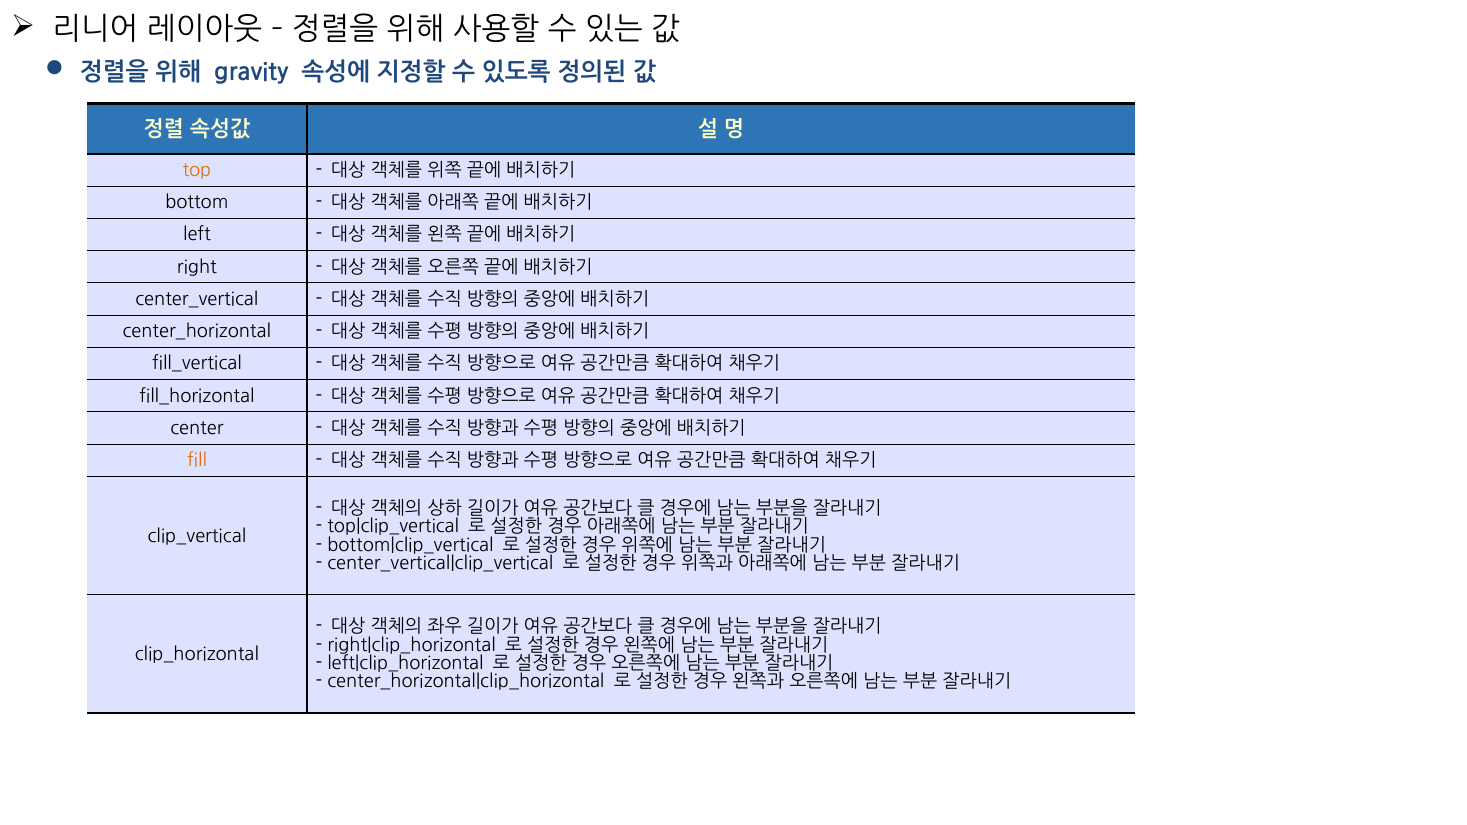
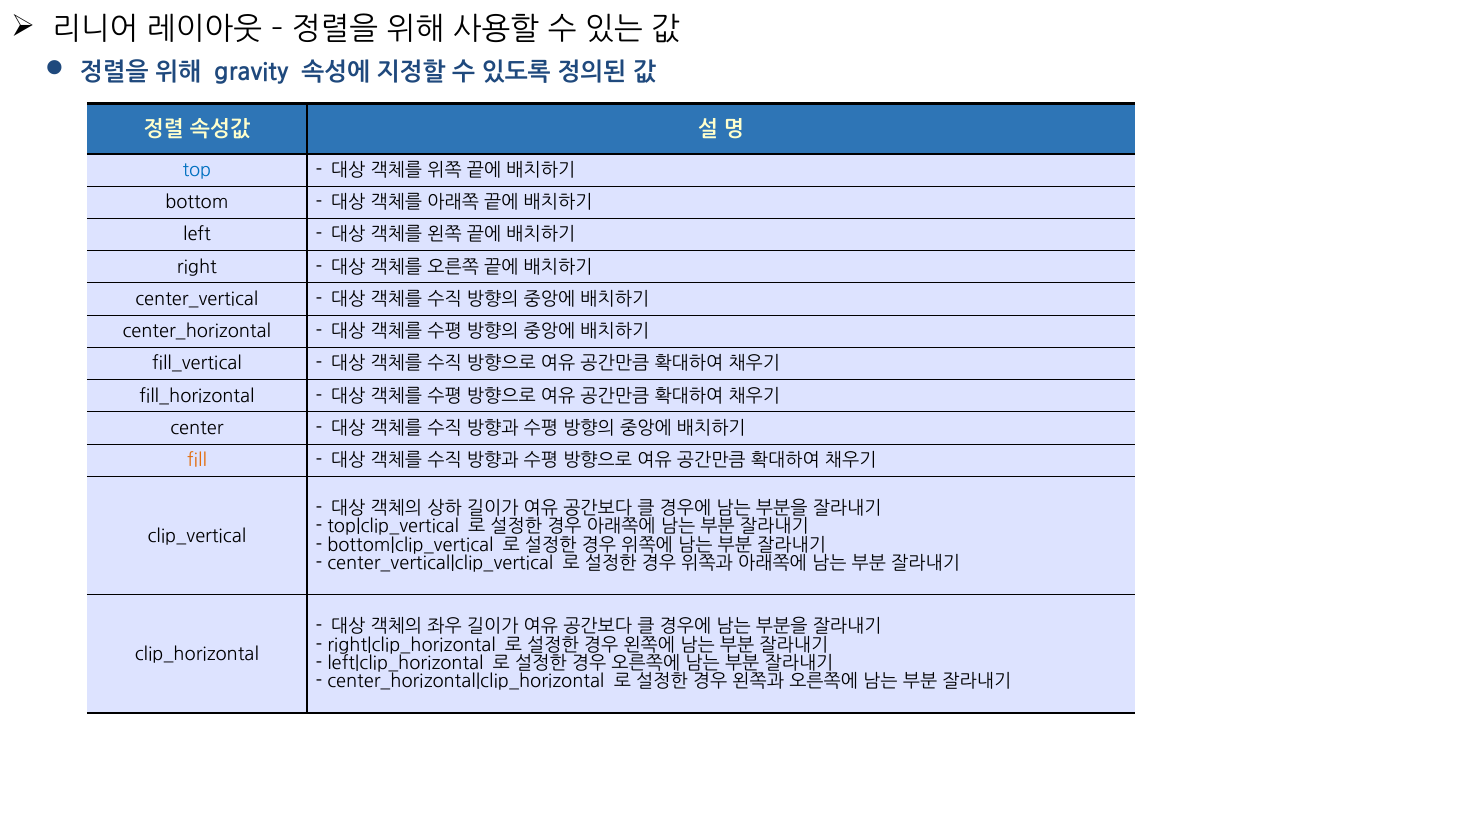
top colour: orange -> blue (197, 170)
